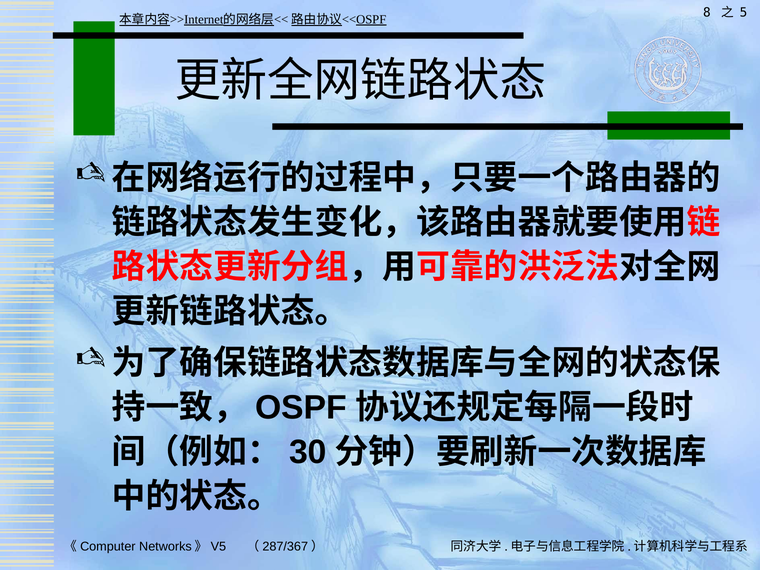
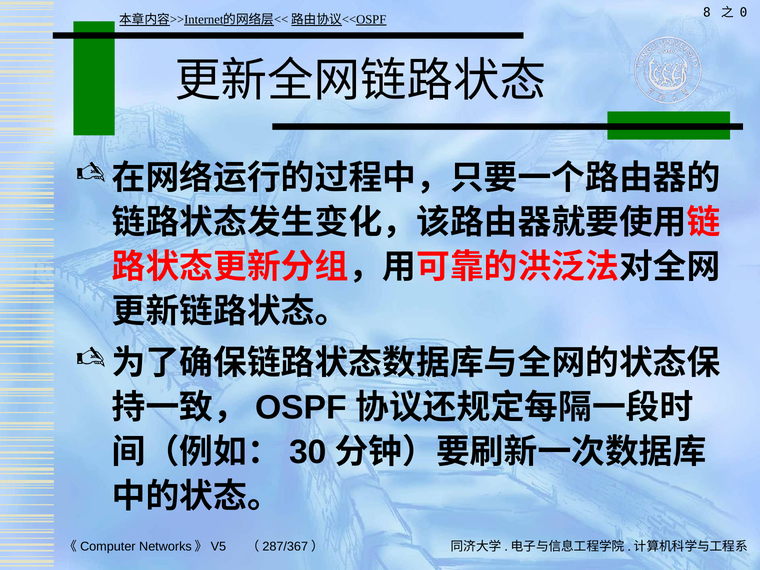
5: 5 -> 0 (743, 12)
